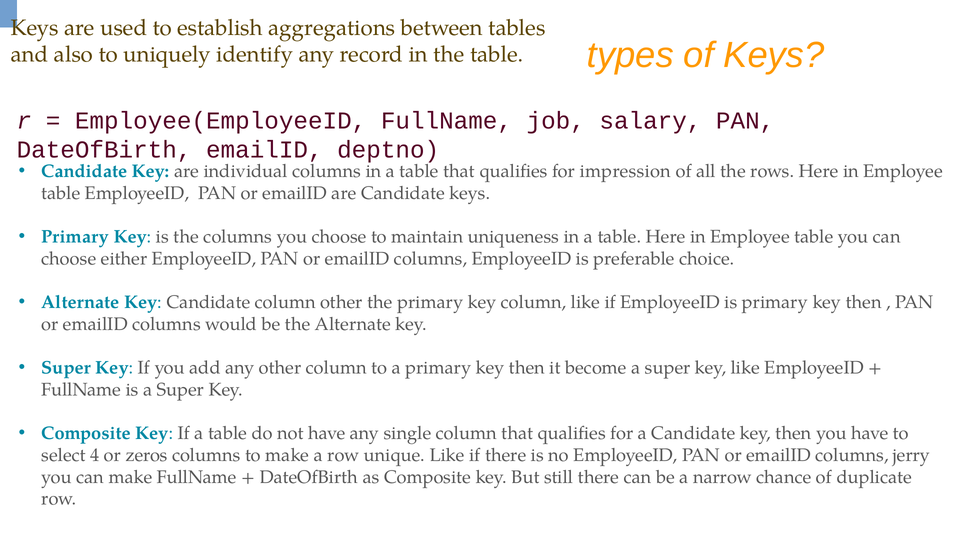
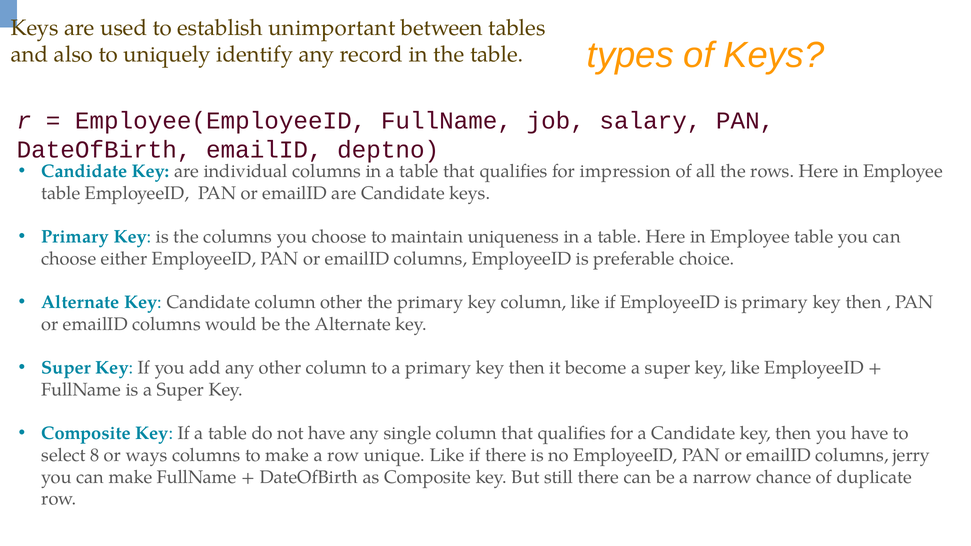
aggregations: aggregations -> unimportant (332, 28)
4: 4 -> 8 (95, 455)
zeros: zeros -> ways (147, 455)
